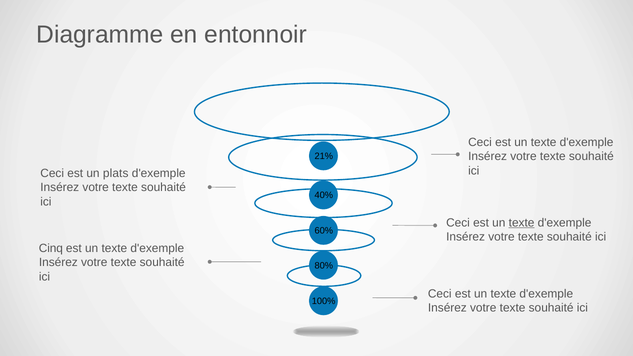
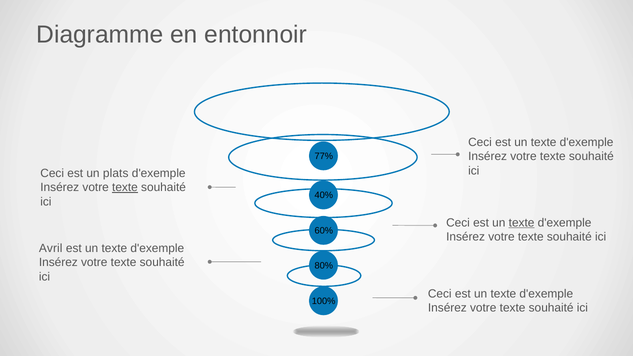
21%: 21% -> 77% (324, 156)
texte underline: none -> present (125, 187)
Cinq: Cinq -> Avril (51, 248)
